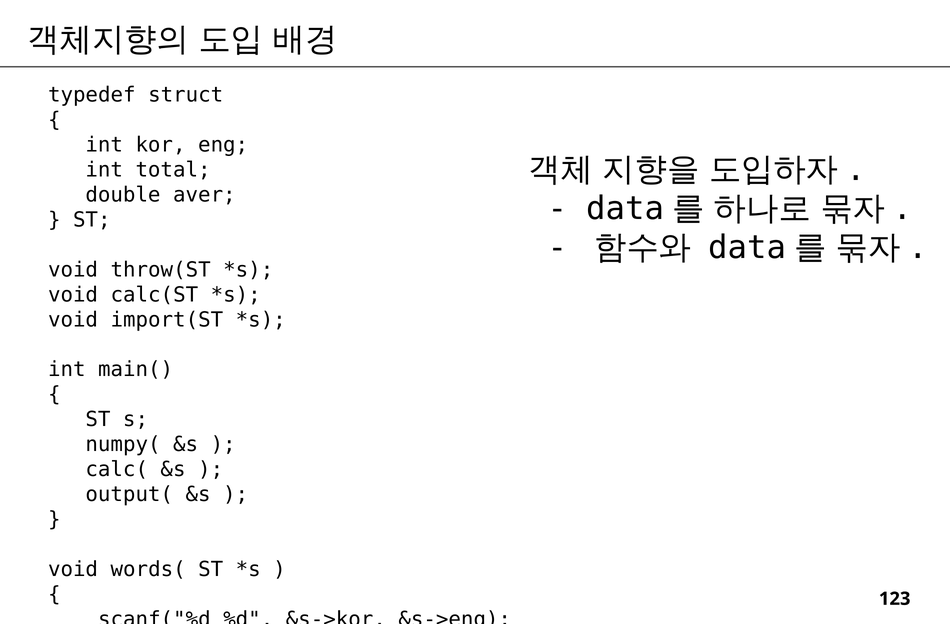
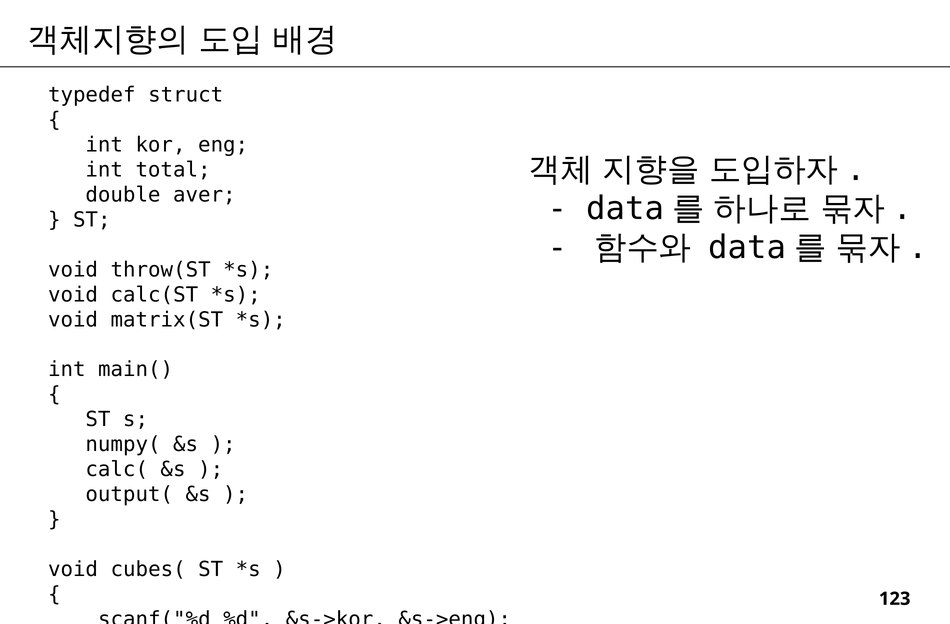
import(ST: import(ST -> matrix(ST (167, 320)
words(: words( -> cubes( (148, 569)
